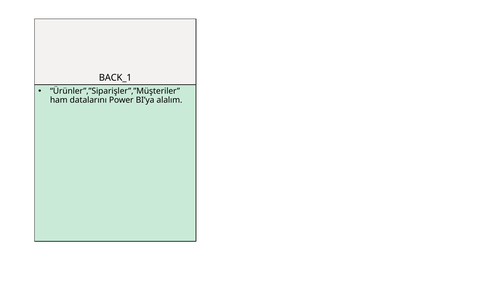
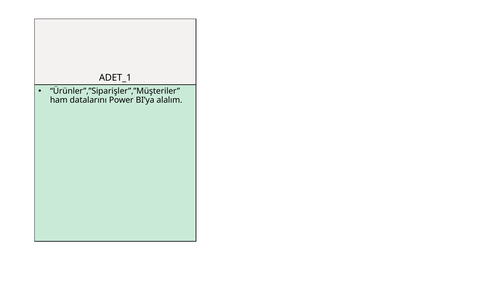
BACK_1: BACK_1 -> ADET_1 (115, 78)
